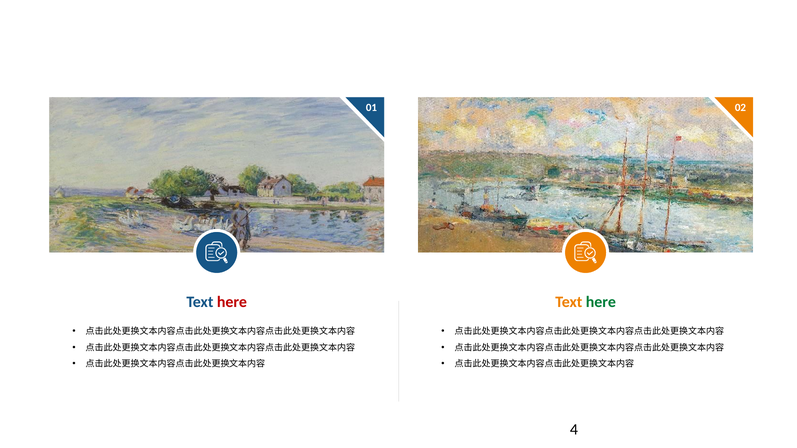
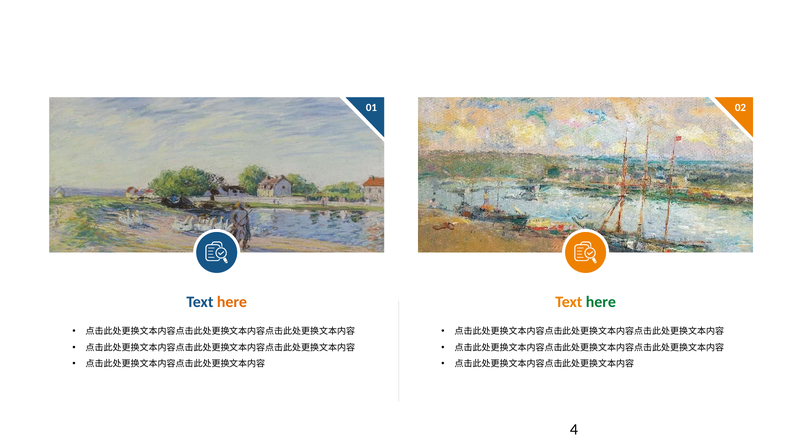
here colour: red -> orange (232, 302)
